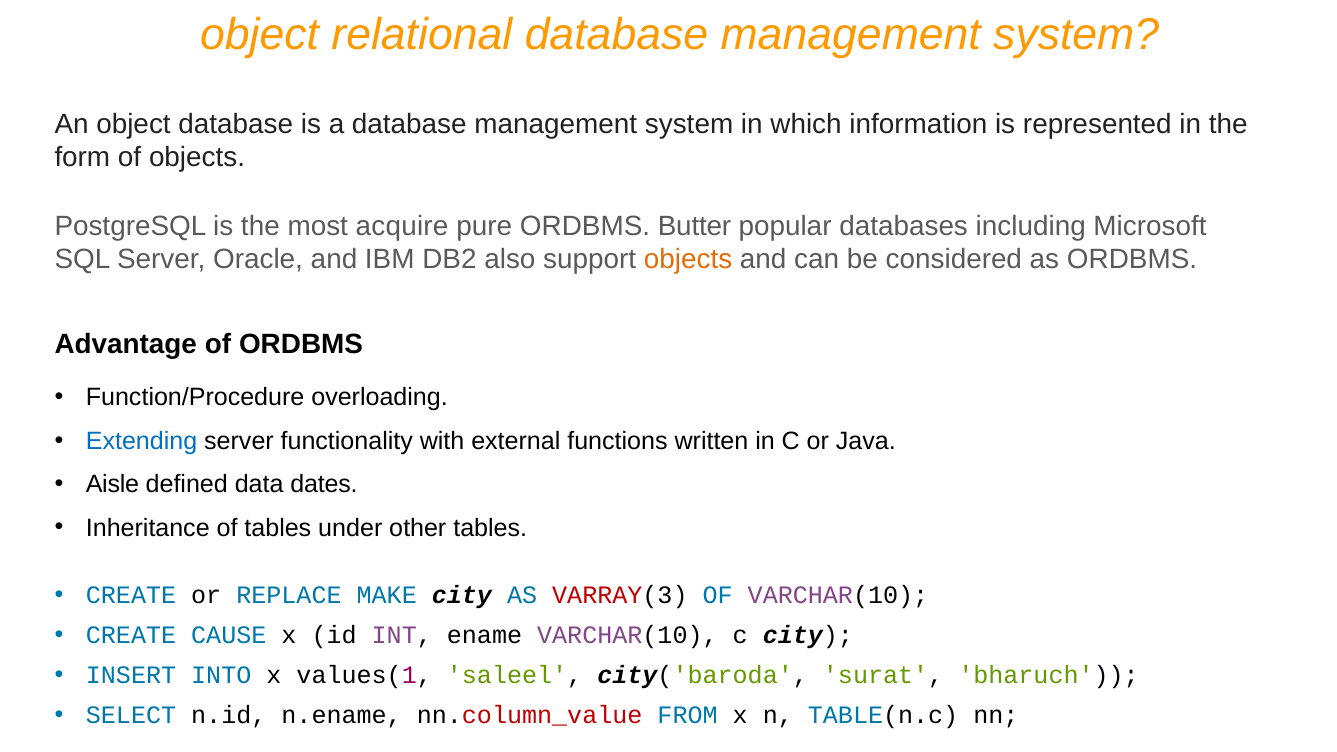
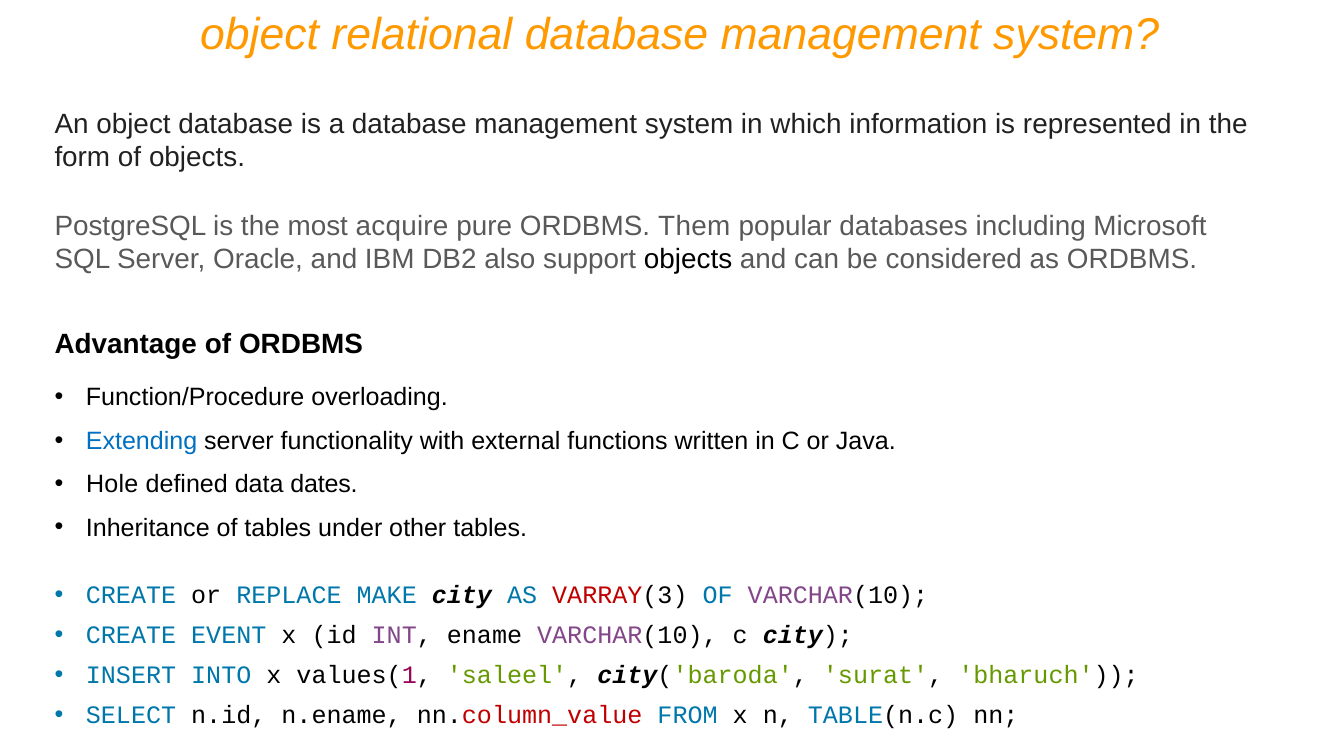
Butter: Butter -> Them (694, 226)
objects colour: orange -> black (688, 259)
Aisle: Aisle -> Hole (112, 485)
CAUSE: CAUSE -> EVENT (229, 635)
